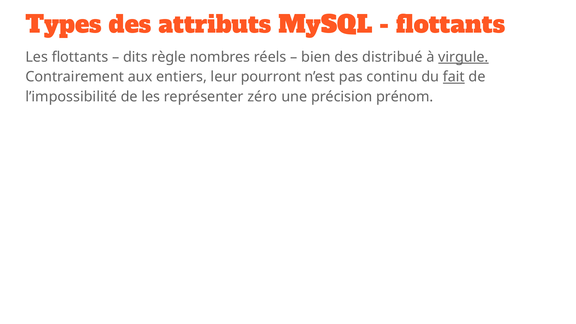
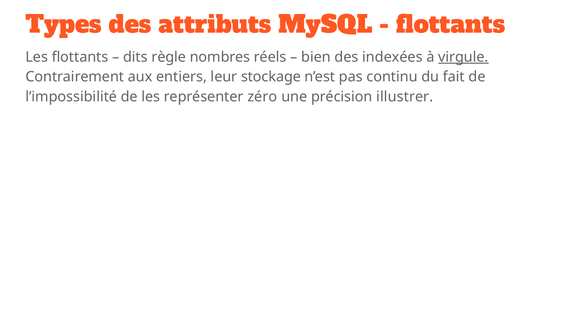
distribué: distribué -> indexées (392, 57)
pourront: pourront -> stockage (271, 77)
fait underline: present -> none (454, 77)
prénom: prénom -> illustrer (405, 97)
